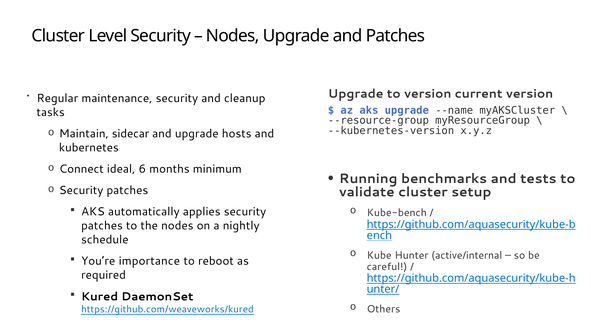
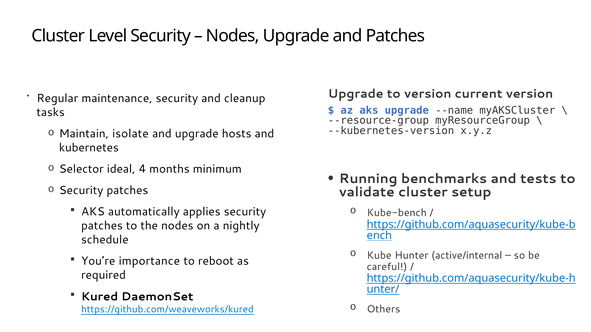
sidecar: sidecar -> isolate (130, 134)
Connect: Connect -> Selector (81, 169)
6: 6 -> 4 (142, 169)
